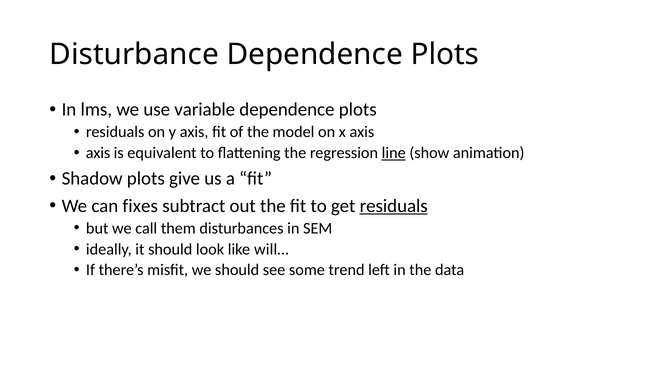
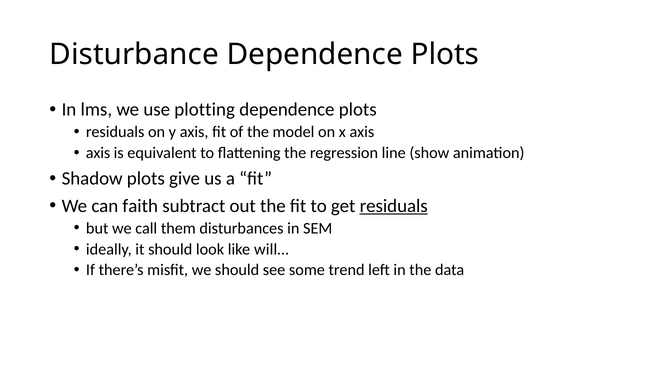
variable: variable -> plotting (205, 110)
line underline: present -> none (394, 153)
fixes: fixes -> faith (140, 206)
